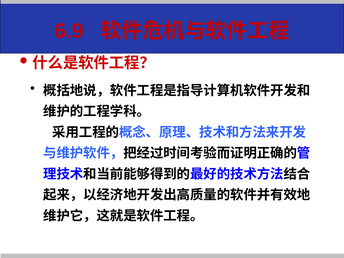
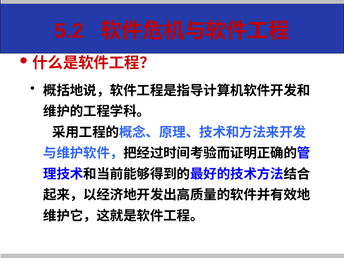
6.9: 6.9 -> 5.2 (69, 31)
